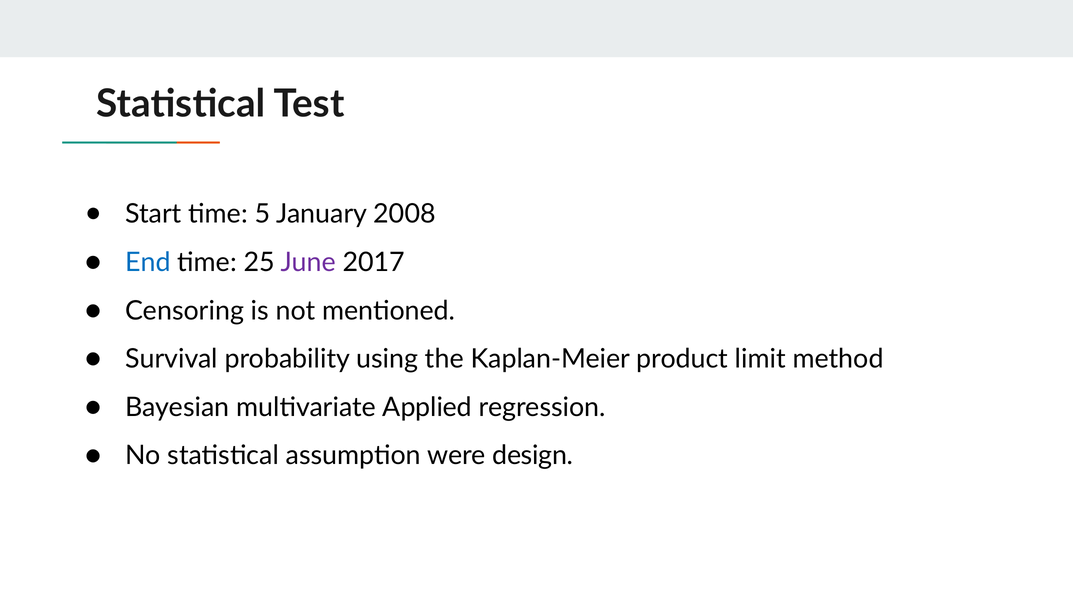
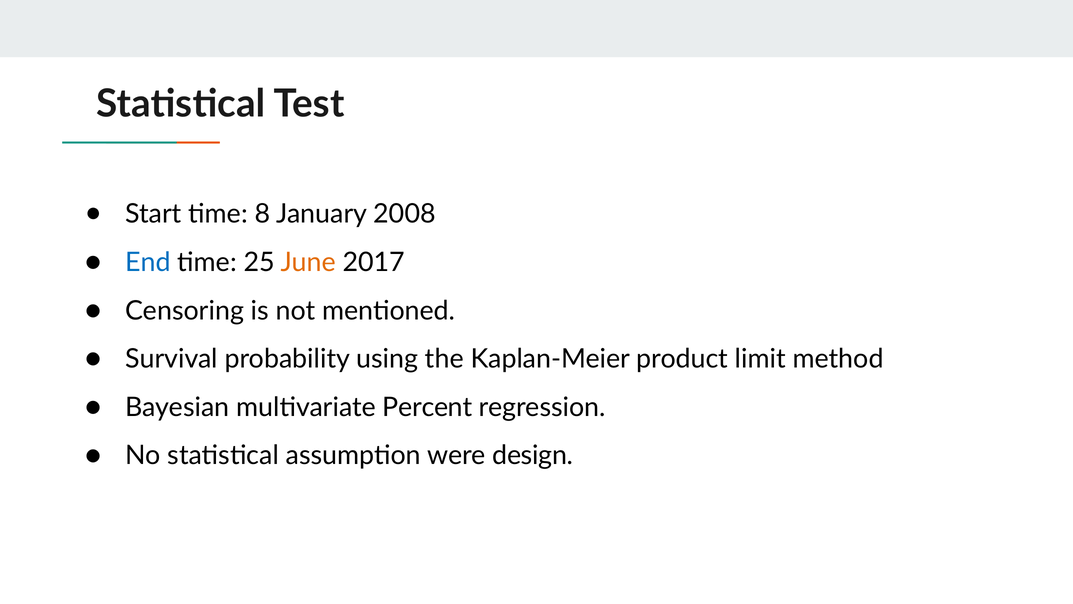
5: 5 -> 8 (263, 214)
June colour: purple -> orange (308, 262)
Applied: Applied -> Percent (427, 407)
